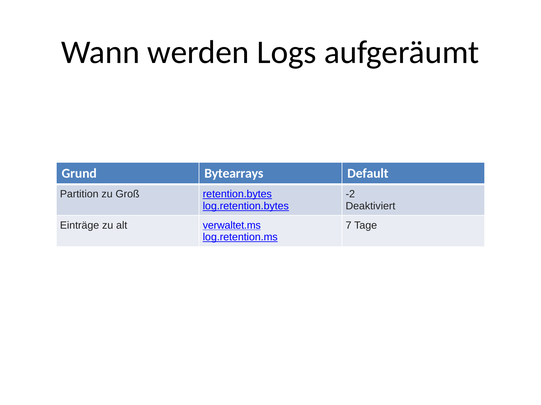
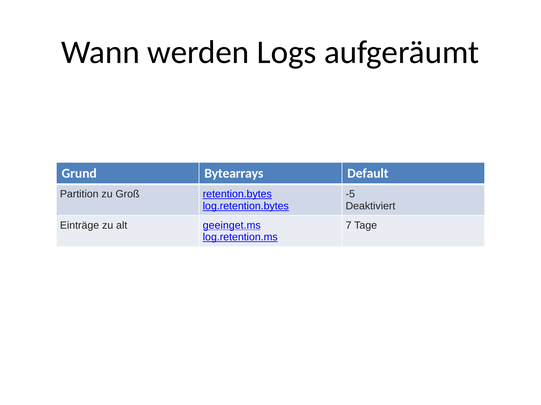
-2: -2 -> -5 (350, 194)
verwaltet.ms: verwaltet.ms -> geeinget.ms (232, 226)
